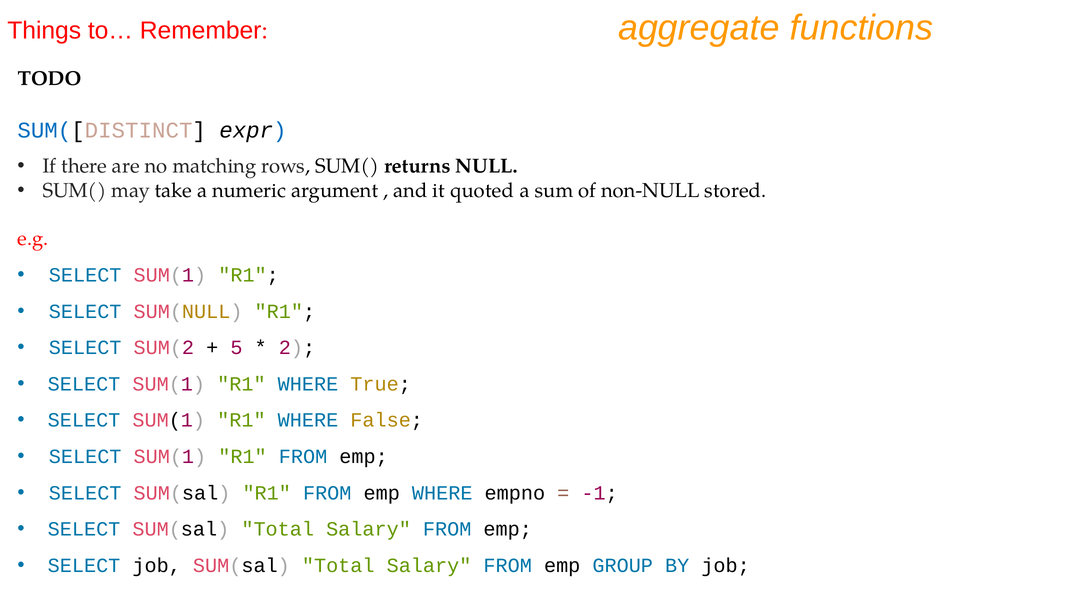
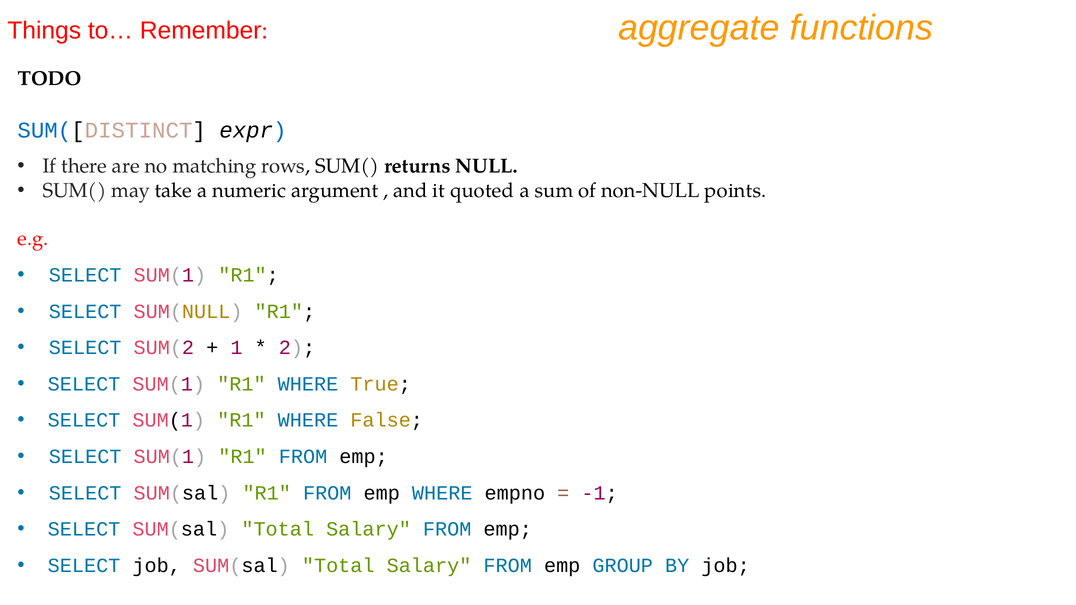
stored: stored -> points (735, 191)
5: 5 -> 1 (236, 348)
